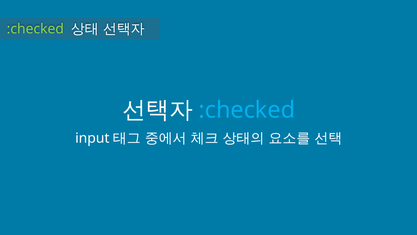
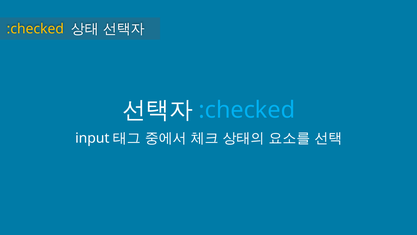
:checked colour: light green -> yellow (35, 29)
